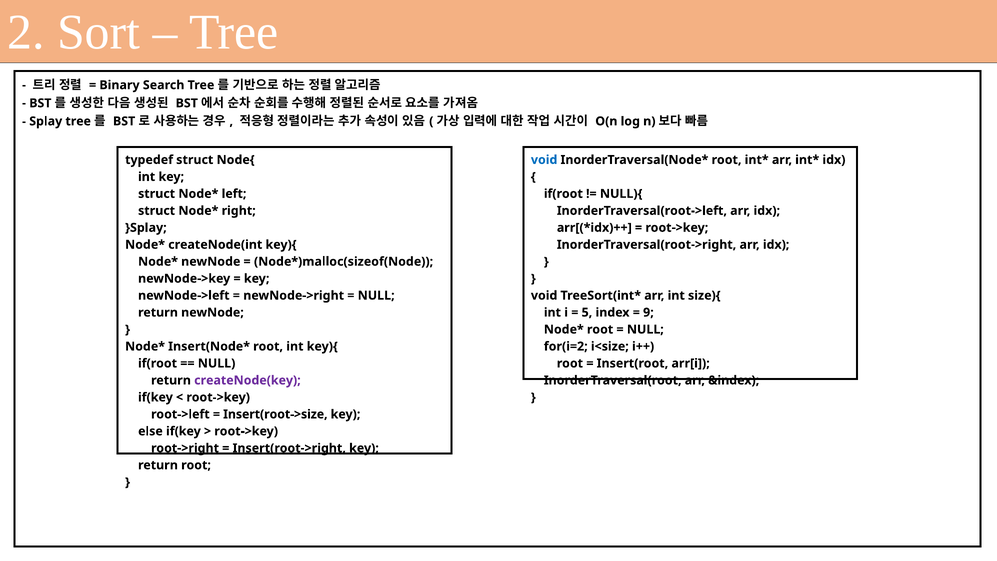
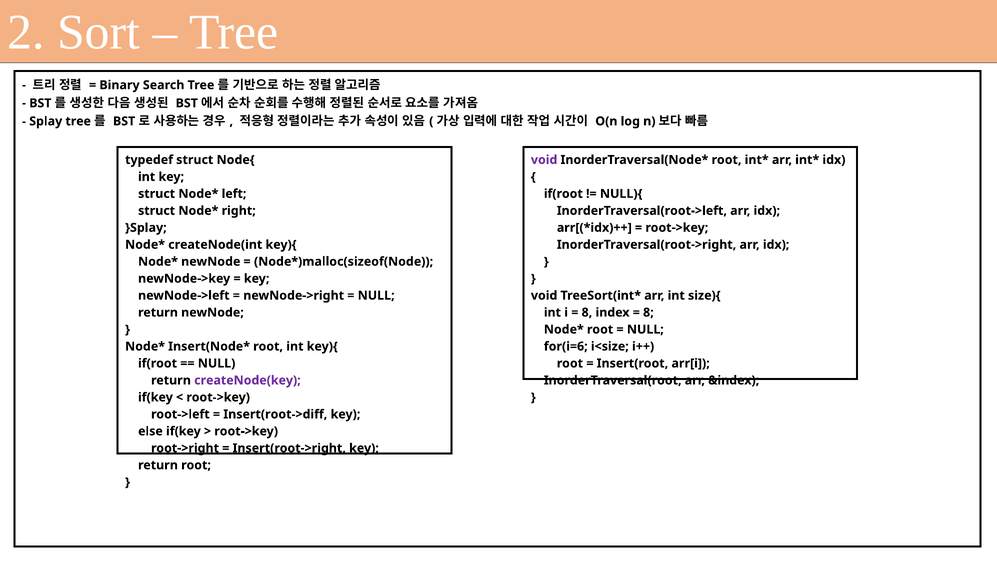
void colour: blue -> purple (544, 160)
5: 5 -> 8 (587, 312)
9: 9 -> 8 (648, 312)
for(i=2: for(i=2 -> for(i=6 (566, 346)
Insert(root->size: Insert(root->size -> Insert(root->diff (275, 414)
